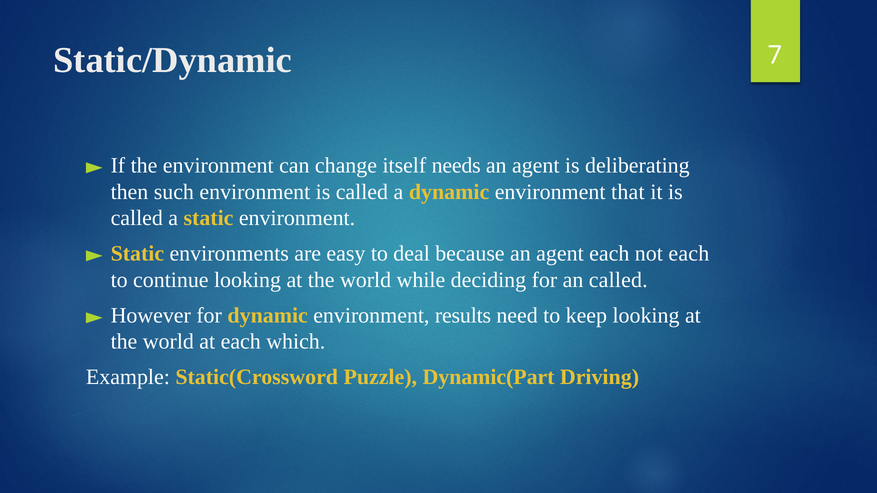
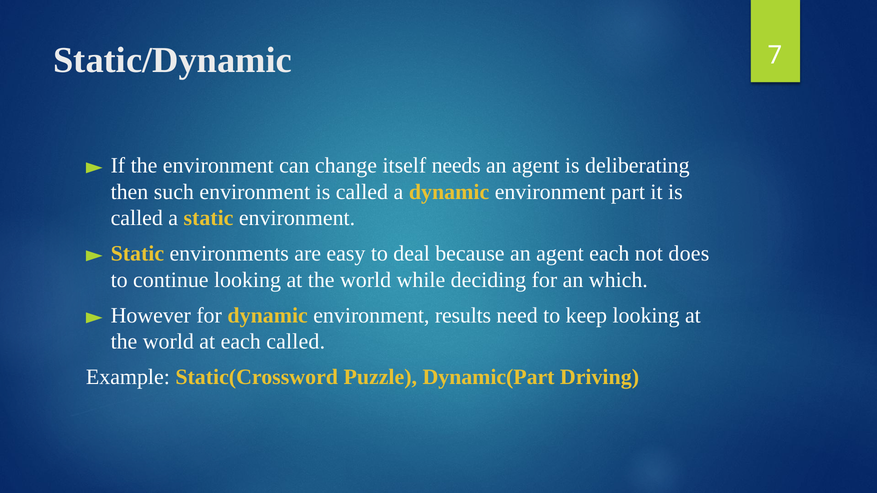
that: that -> part (628, 192)
not each: each -> does (689, 254)
an called: called -> which (618, 280)
each which: which -> called (296, 342)
